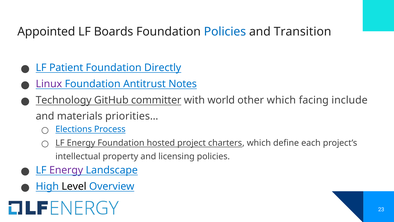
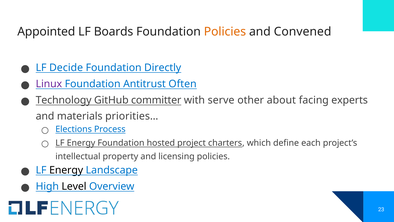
Policies colour: blue -> orange (225, 32)
Transition: Transition -> Convened (303, 32)
Patient: Patient -> Decide (66, 68)
Notes: Notes -> Often (183, 84)
world: world -> serve (221, 100)
other which: which -> about (281, 100)
include: include -> experts (350, 100)
Energy colour: purple -> black (66, 170)
